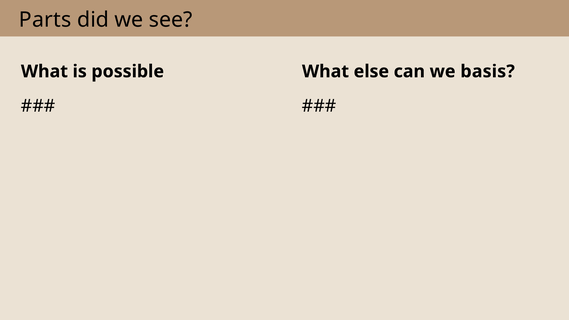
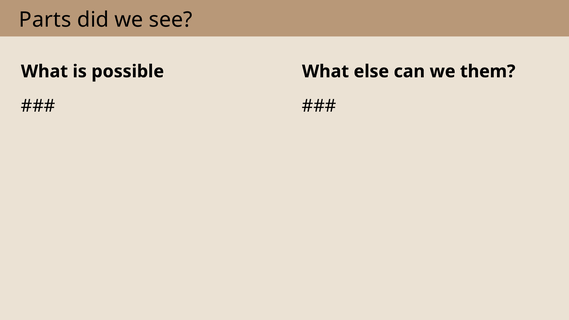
basis: basis -> them (488, 71)
